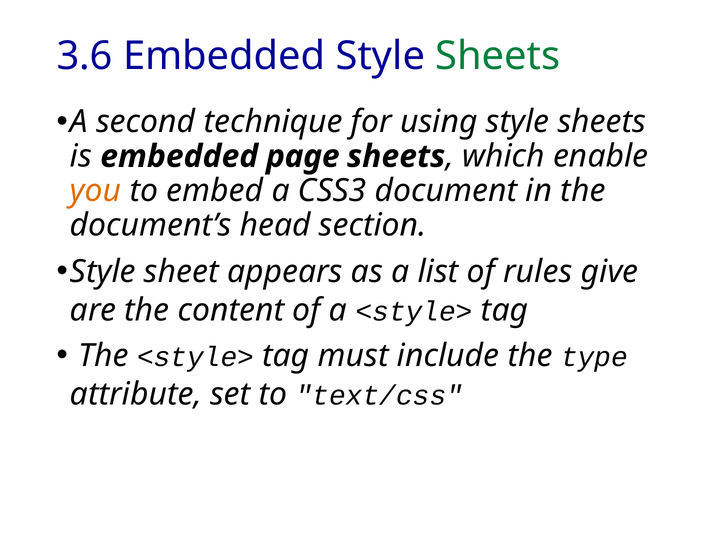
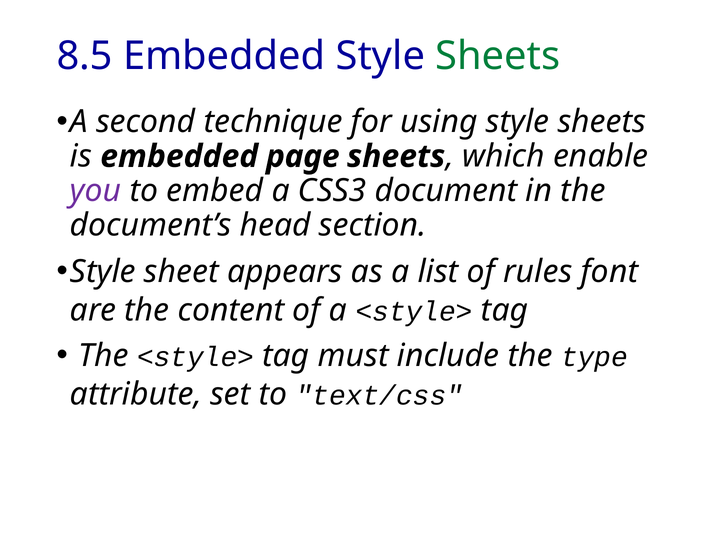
3.6: 3.6 -> 8.5 (85, 56)
you colour: orange -> purple (96, 191)
give: give -> font (610, 271)
